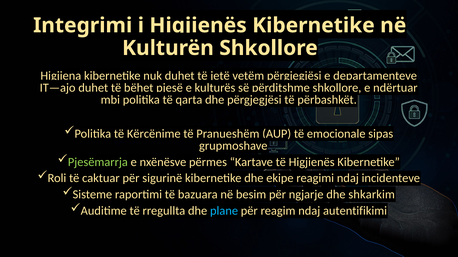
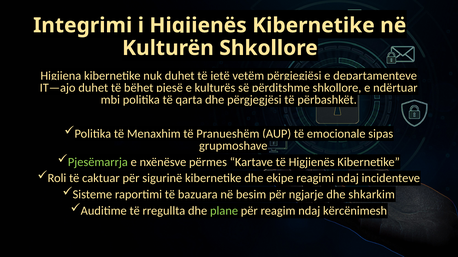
Kërcënime: Kërcënime -> Menaxhim (154, 134)
plane colour: light blue -> light green (224, 211)
autentifikimi: autentifikimi -> kërcënimesh (355, 211)
